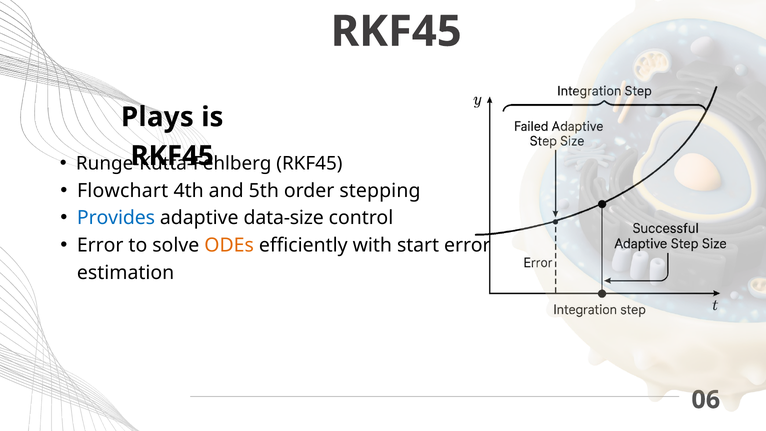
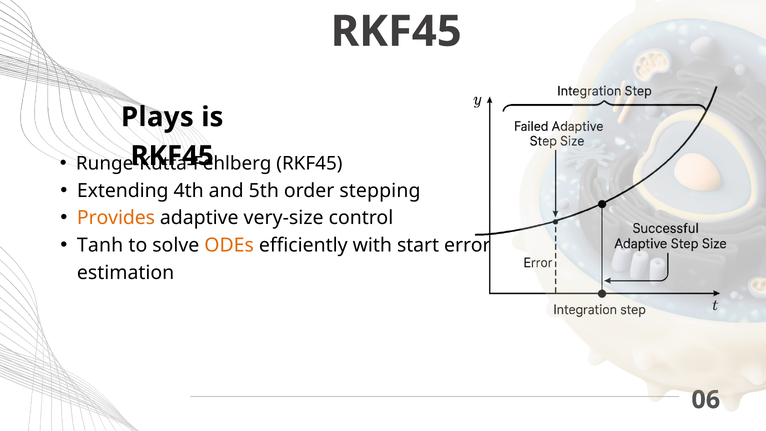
Flowchart: Flowchart -> Extending (123, 191)
Provides colour: blue -> orange (116, 218)
data-size: data-size -> very-size (284, 218)
Error: Error -> Tanh (100, 245)
